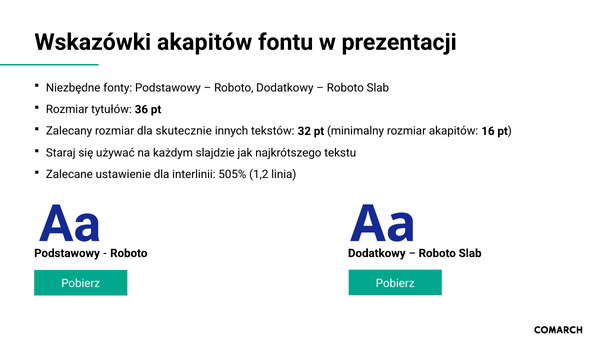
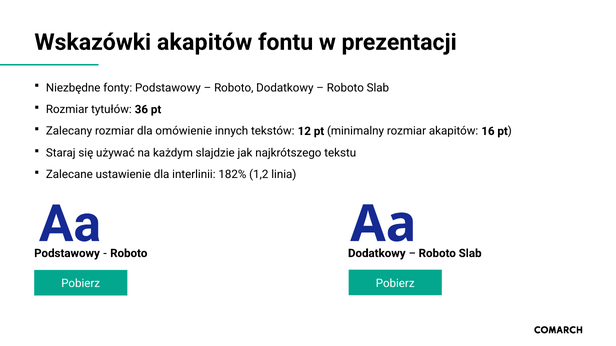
skutecznie: skutecznie -> omówienie (184, 131)
32: 32 -> 12 (304, 131)
505%: 505% -> 182% (232, 175)
